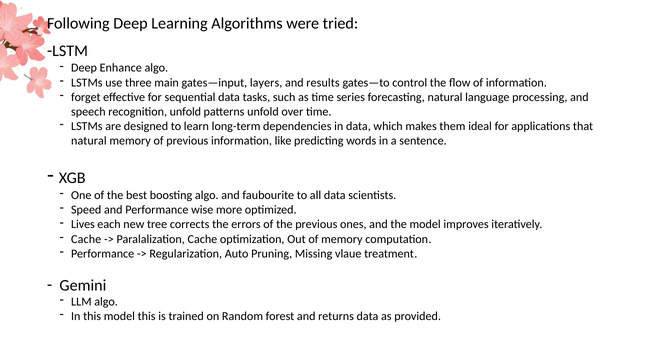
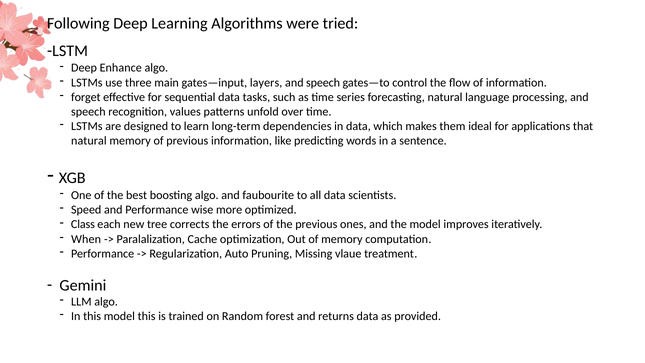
results: results -> speech (323, 82)
recognition unfold: unfold -> values (185, 111)
Lives: Lives -> Class (83, 224)
Cache: Cache -> When (86, 239)
